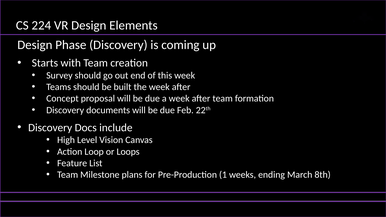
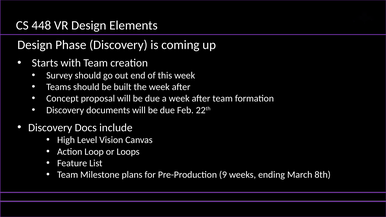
224: 224 -> 448 (41, 25)
1: 1 -> 9 (223, 175)
